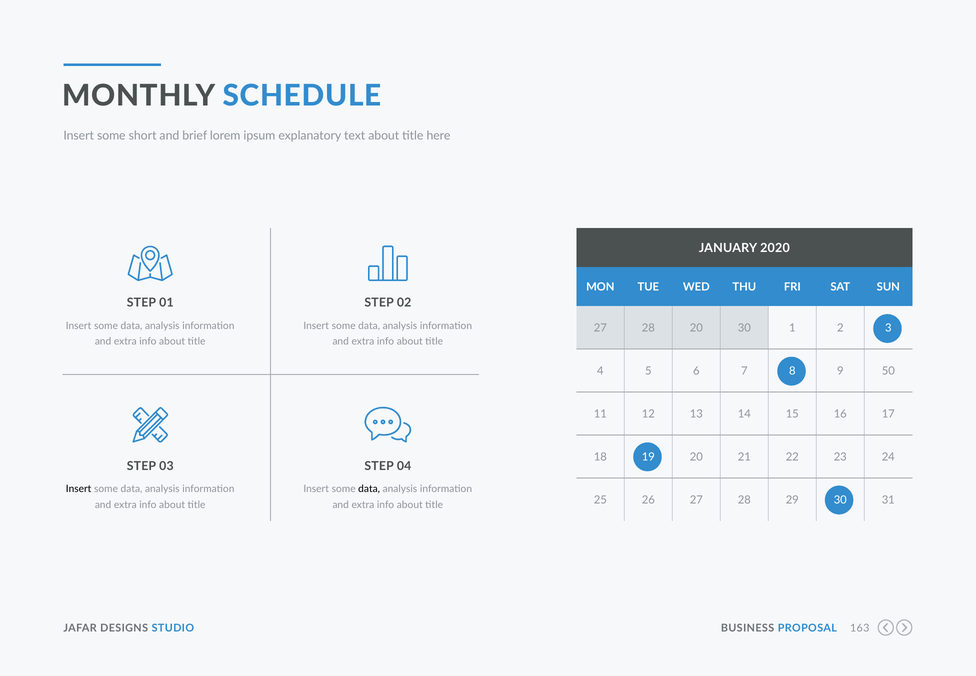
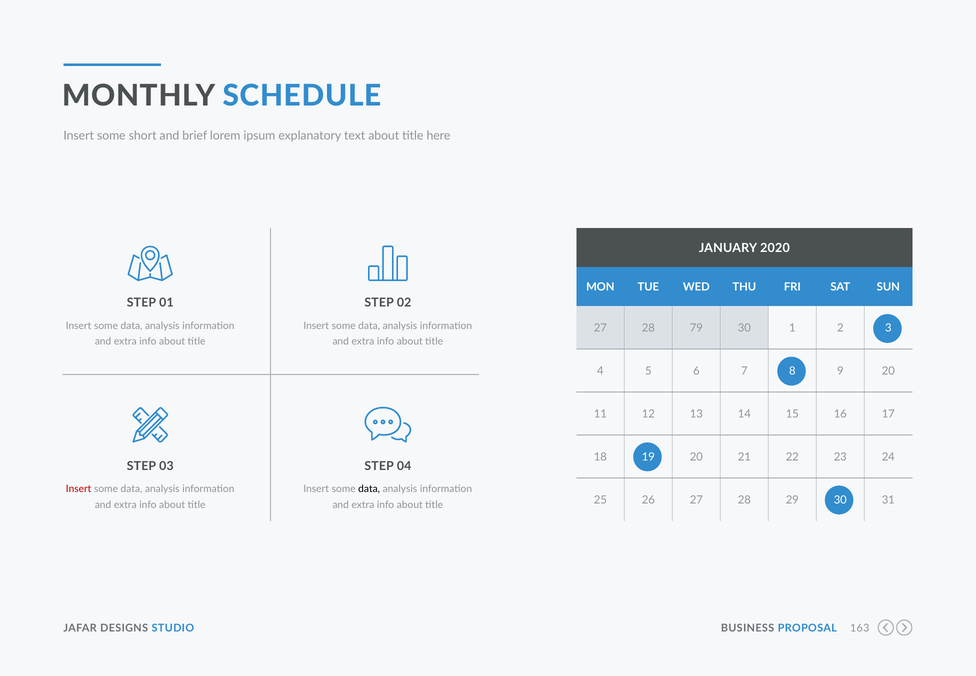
28 20: 20 -> 79 (696, 328)
9 50: 50 -> 20 (888, 371)
Insert colour: black -> red (79, 489)
